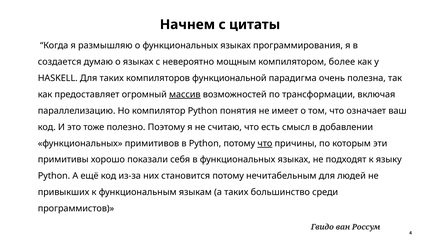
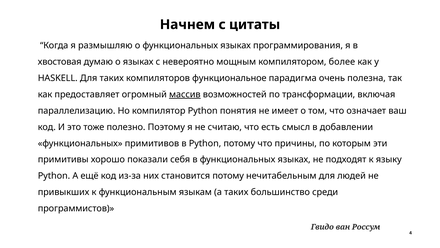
создается: создается -> хвостовая (60, 62)
функциональной: функциональной -> функциональное (229, 78)
что underline: present -> none (265, 143)
